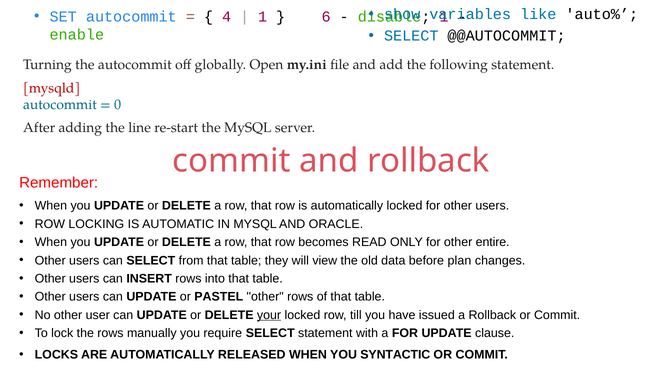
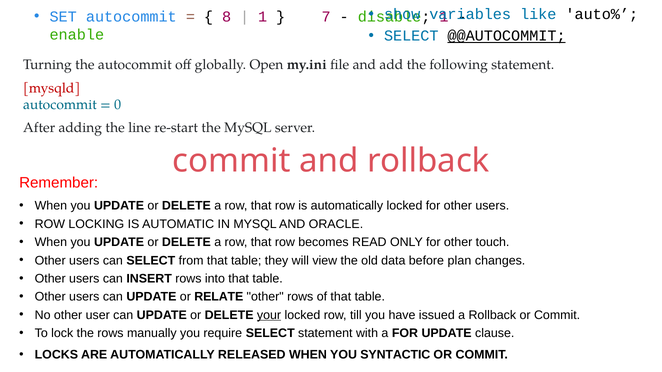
4: 4 -> 8 (227, 17)
6: 6 -> 7 (326, 17)
@@AUTOCOMMIT underline: none -> present (507, 36)
entire: entire -> touch (493, 242)
PASTEL: PASTEL -> RELATE (219, 297)
